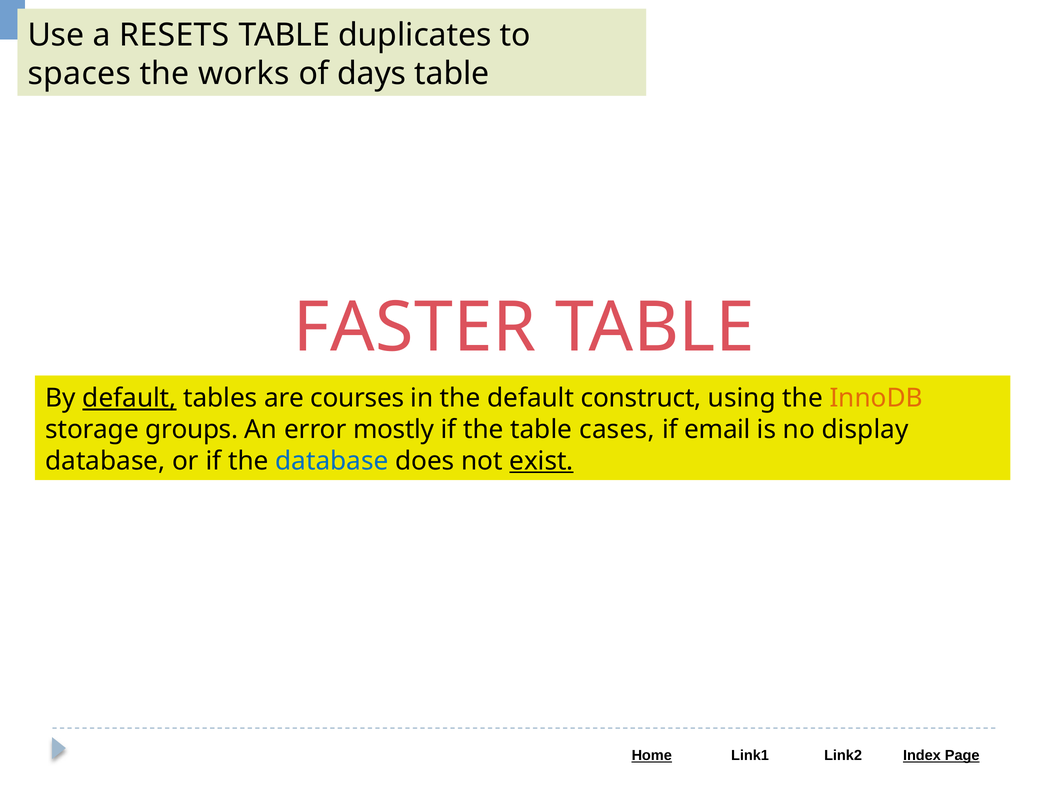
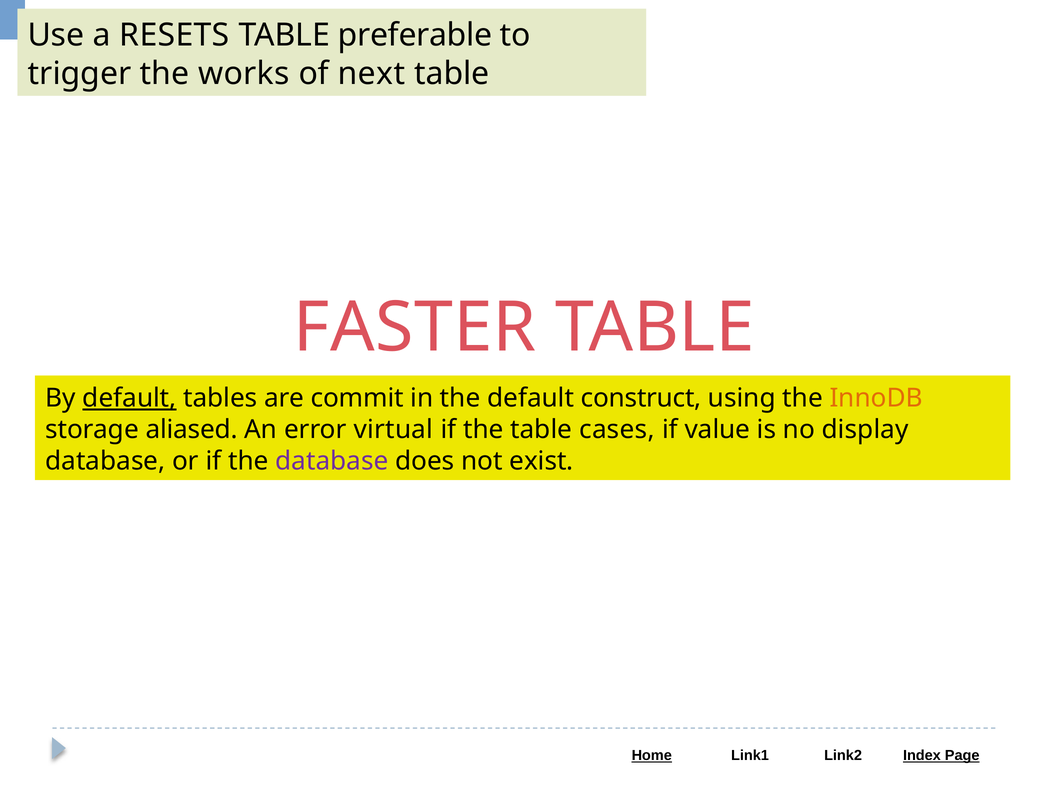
duplicates: duplicates -> preferable (415, 35)
spaces: spaces -> trigger (80, 74)
days: days -> next (371, 74)
courses: courses -> commit (357, 398)
groups: groups -> aliased (192, 430)
mostly: mostly -> virtual (393, 430)
email: email -> value (717, 430)
database colour: blue -> purple (332, 461)
exist underline: present -> none (541, 461)
